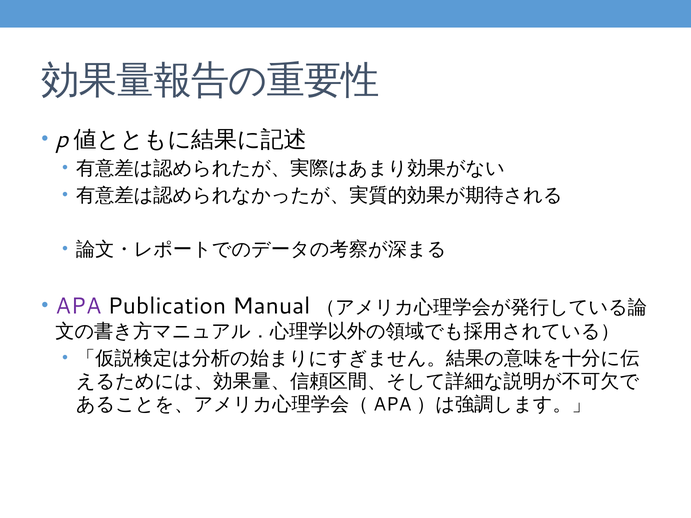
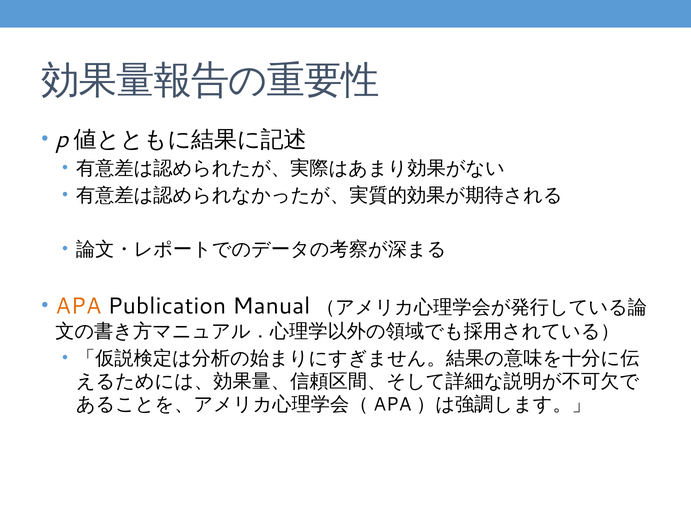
APA colour: purple -> orange (78, 306)
